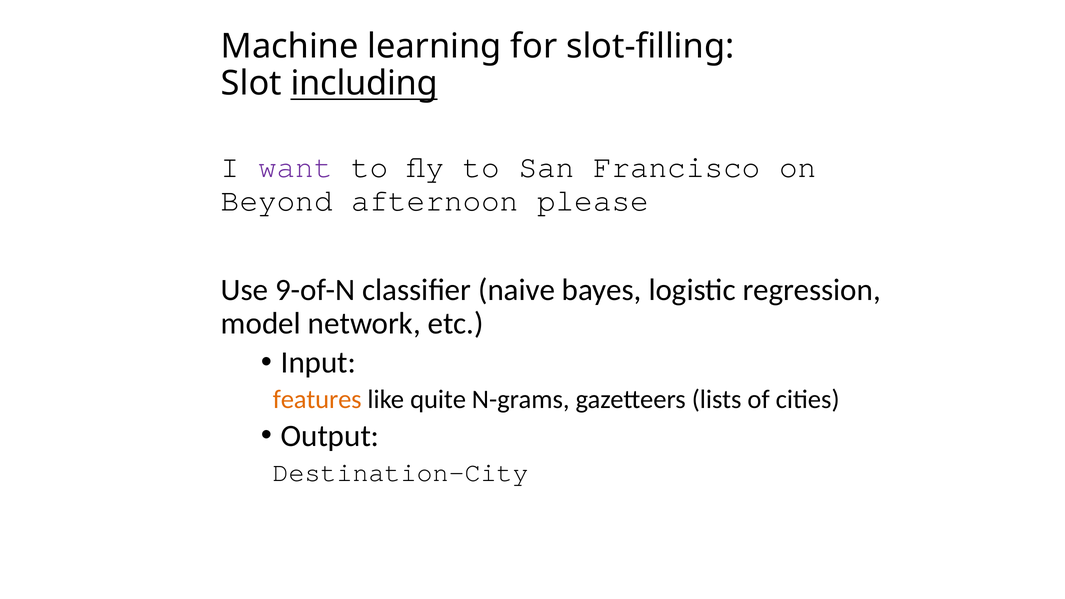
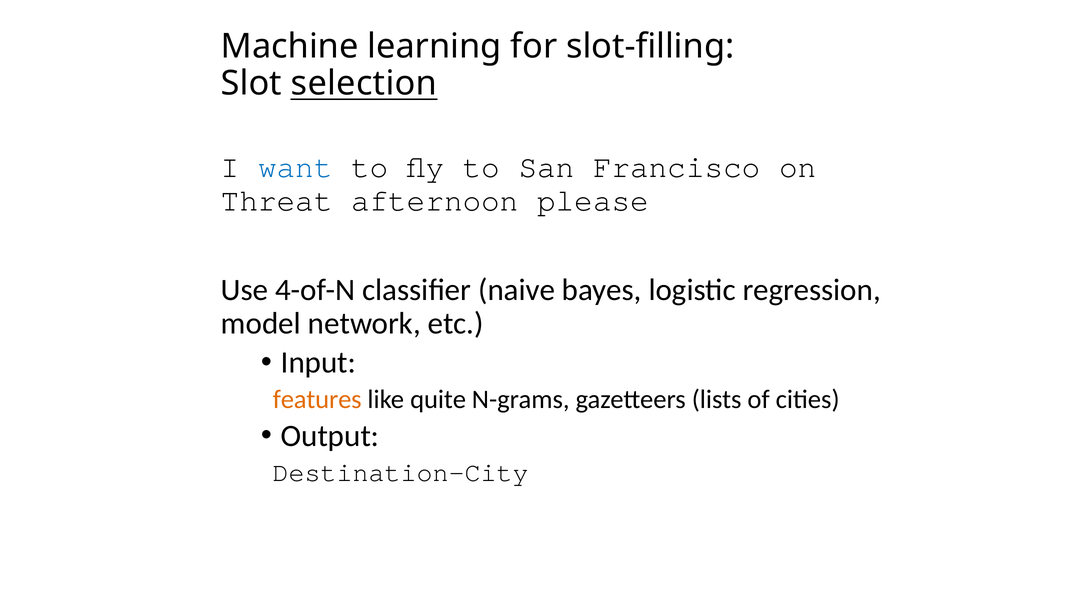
including: including -> selection (364, 84)
want colour: purple -> blue (295, 167)
Beyond: Beyond -> Threat (277, 201)
9-of-N: 9-of-N -> 4-of-N (315, 290)
